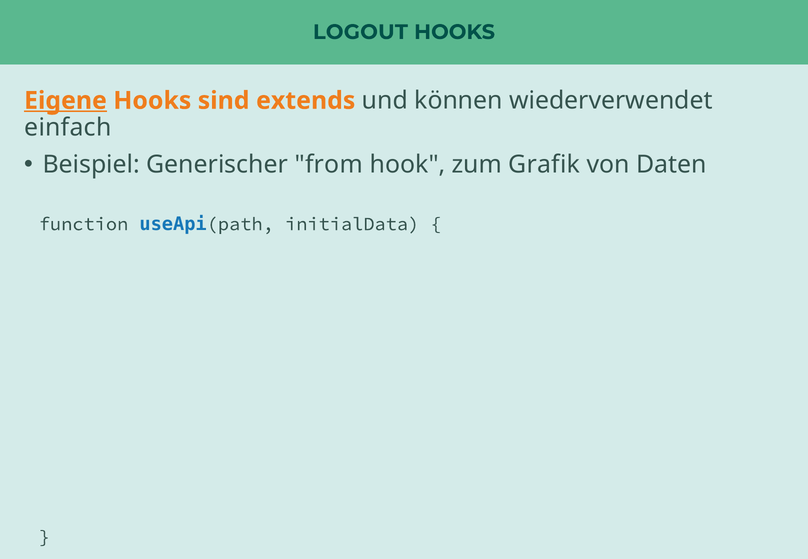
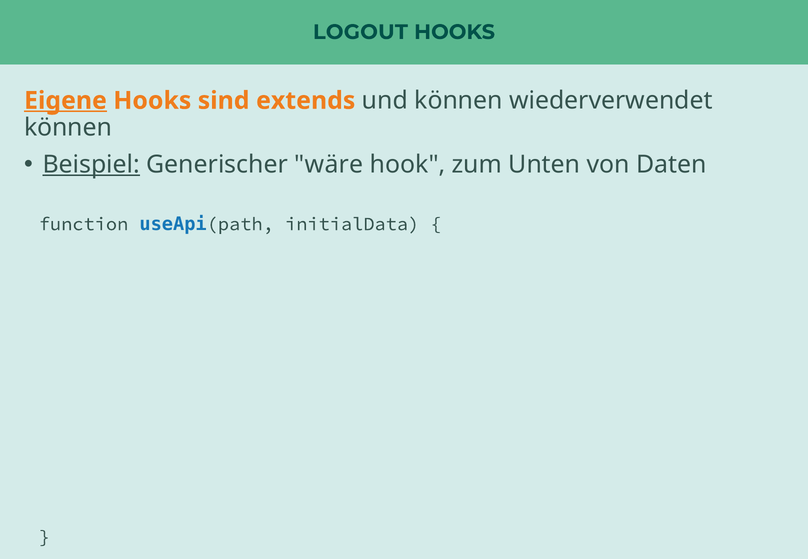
einfach: einfach -> können (68, 128)
Beispiel underline: none -> present (91, 165)
from: from -> wäre (329, 165)
Grafik: Grafik -> Unten (544, 165)
